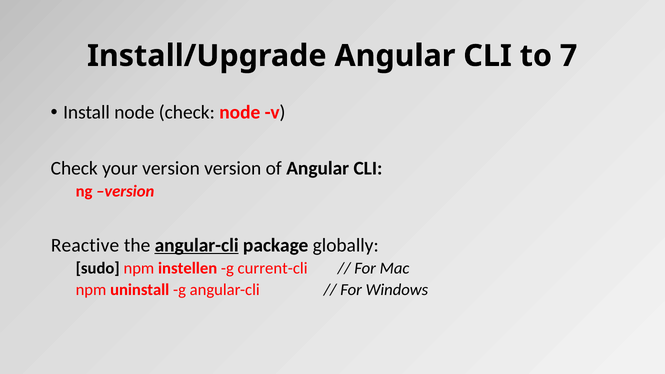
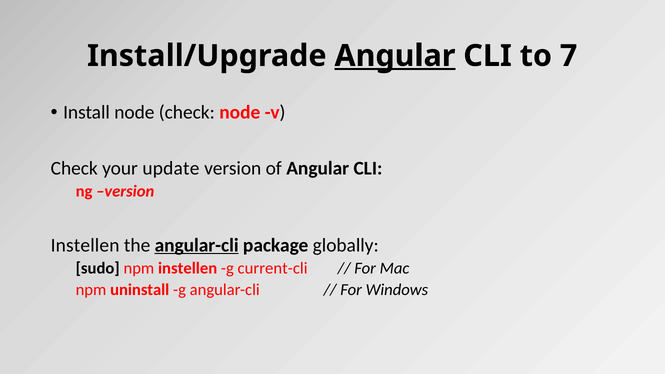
Angular underline: none -> present (395, 56)
your version: version -> update (171, 168)
Reactive: Reactive -> Instellen (85, 245)
